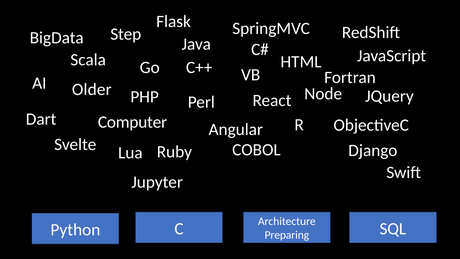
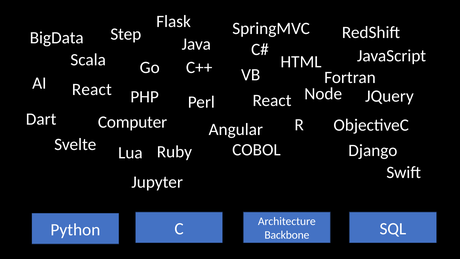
Older: Older -> React (92, 89)
Preparing: Preparing -> Backbone (287, 235)
